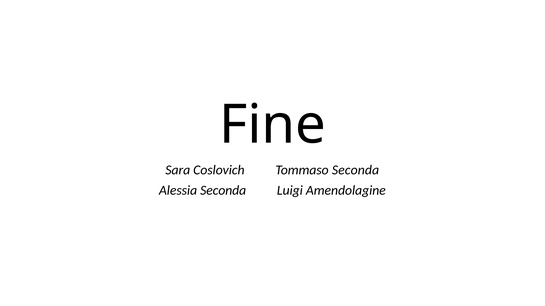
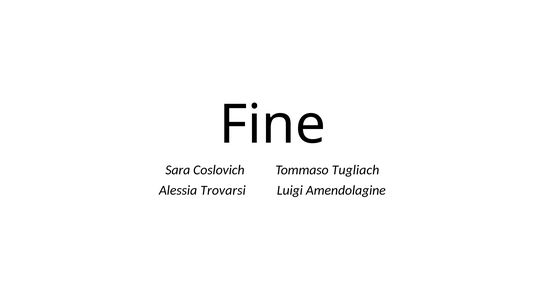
Tommaso Seconda: Seconda -> Tugliach (356, 170)
Alessia Seconda: Seconda -> Trovarsi (223, 191)
